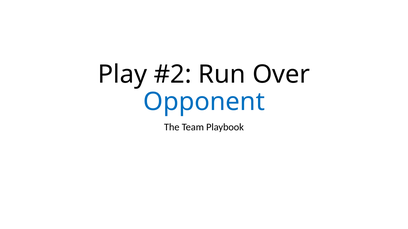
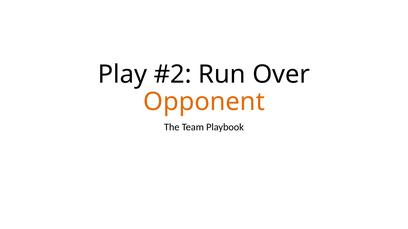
Opponent colour: blue -> orange (204, 102)
